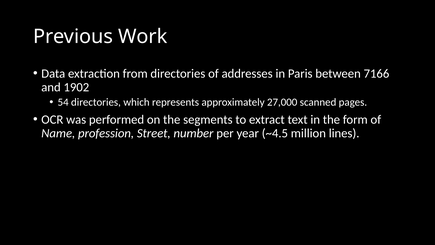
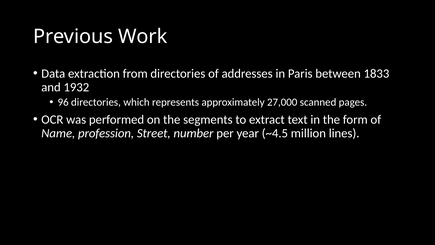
7166: 7166 -> 1833 (376, 74)
1902: 1902 -> 1932 (76, 87)
54: 54 -> 96 (63, 102)
